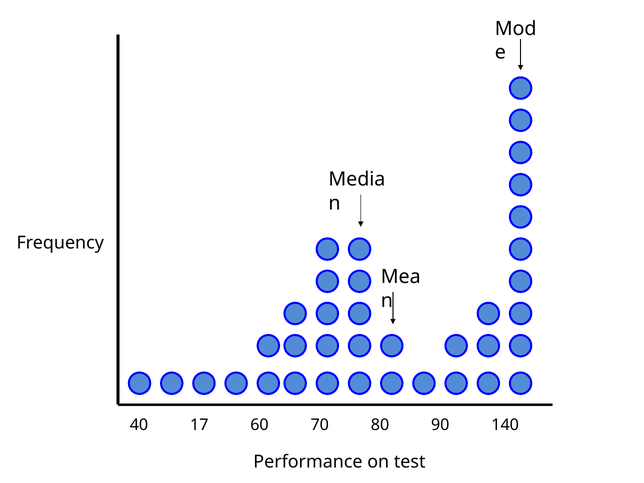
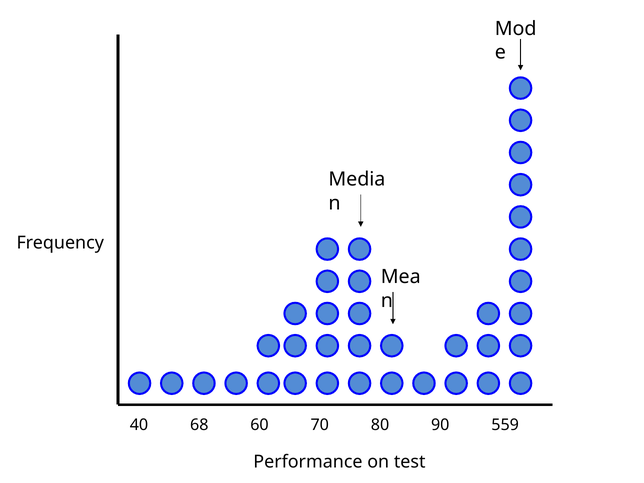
17: 17 -> 68 (199, 425)
140: 140 -> 559 (505, 425)
